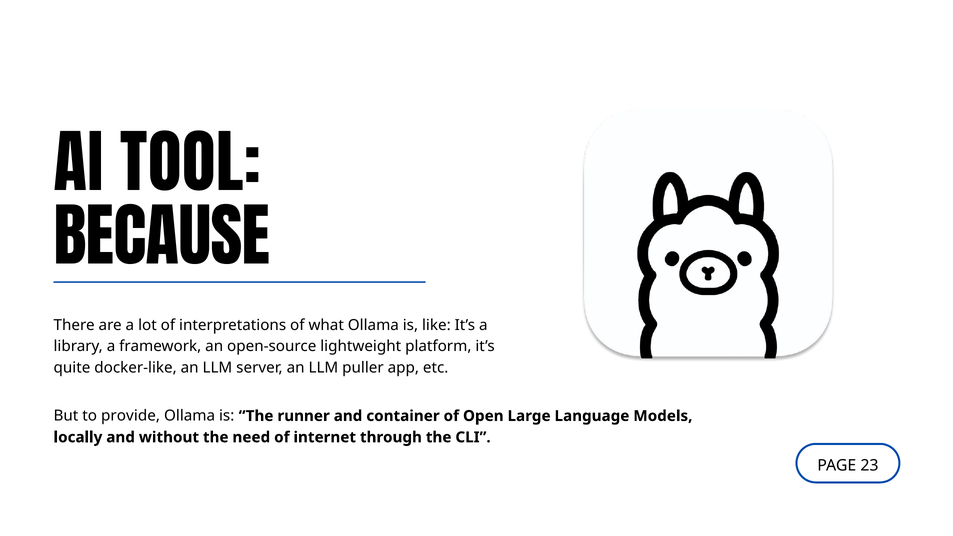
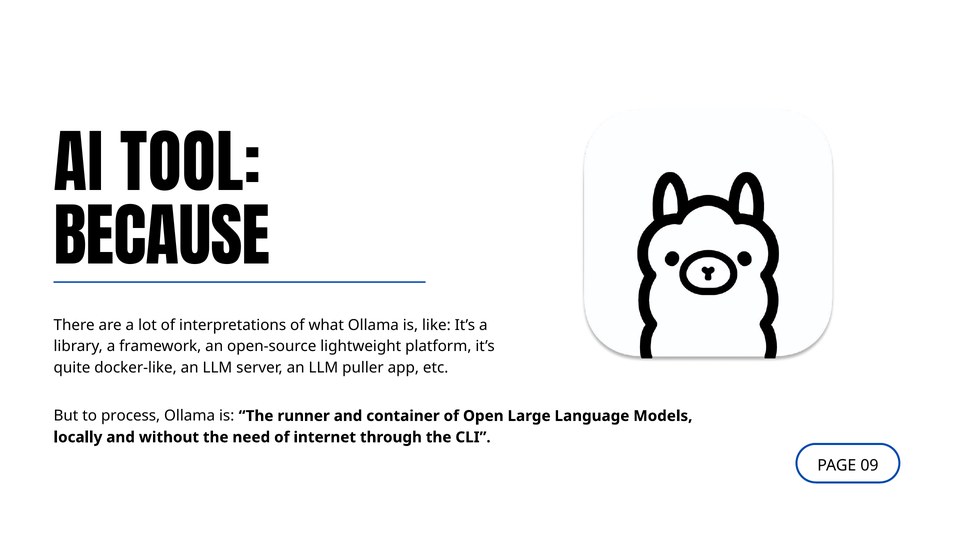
provide: provide -> process (131, 416)
23: 23 -> 09 (869, 466)
